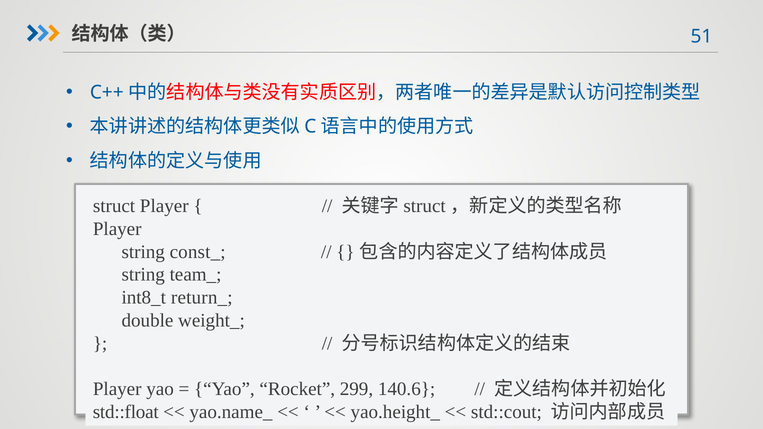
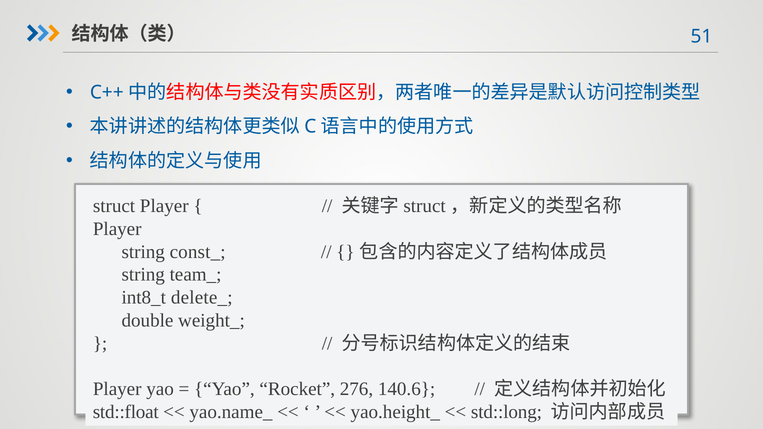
return_: return_ -> delete_ (202, 298)
299: 299 -> 276 (356, 389)
std::cout: std::cout -> std::long (507, 412)
